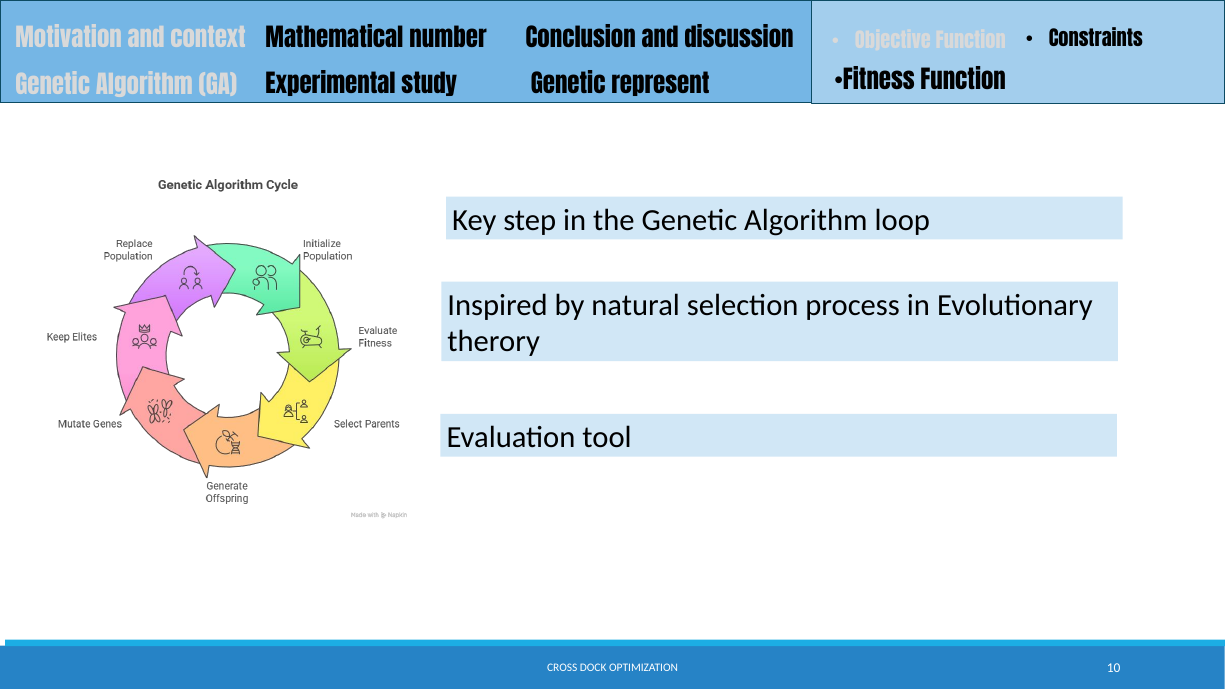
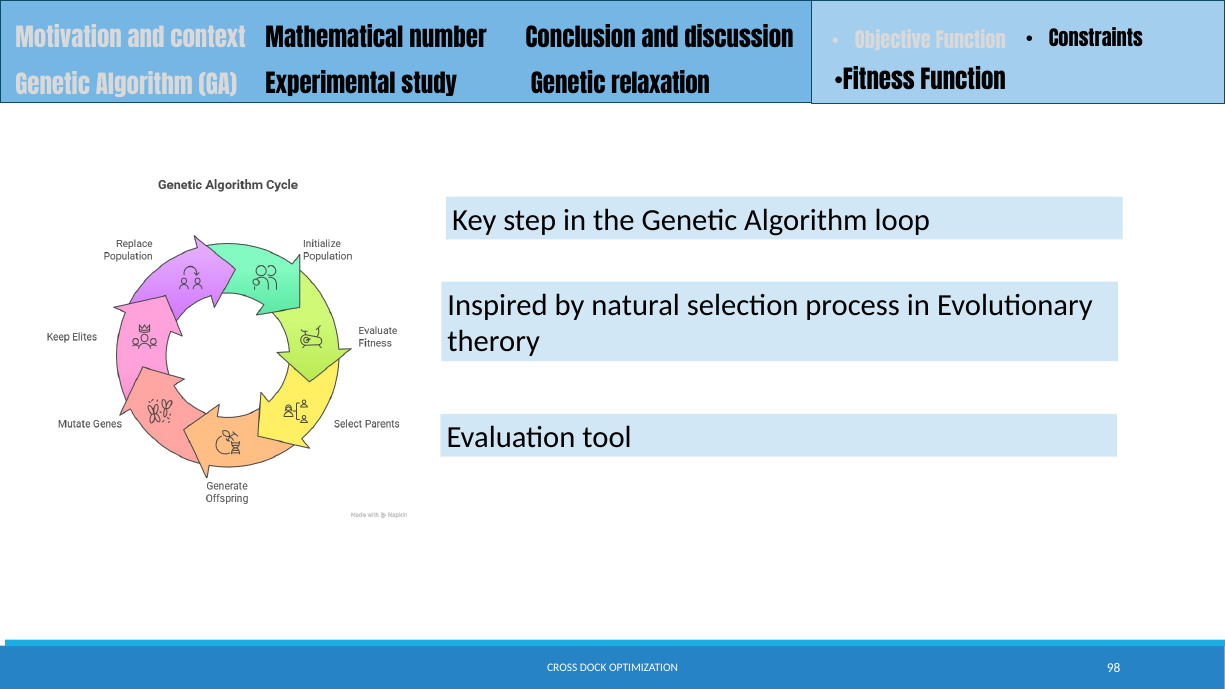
represent: represent -> relaxation (660, 86)
10: 10 -> 98 (1114, 668)
